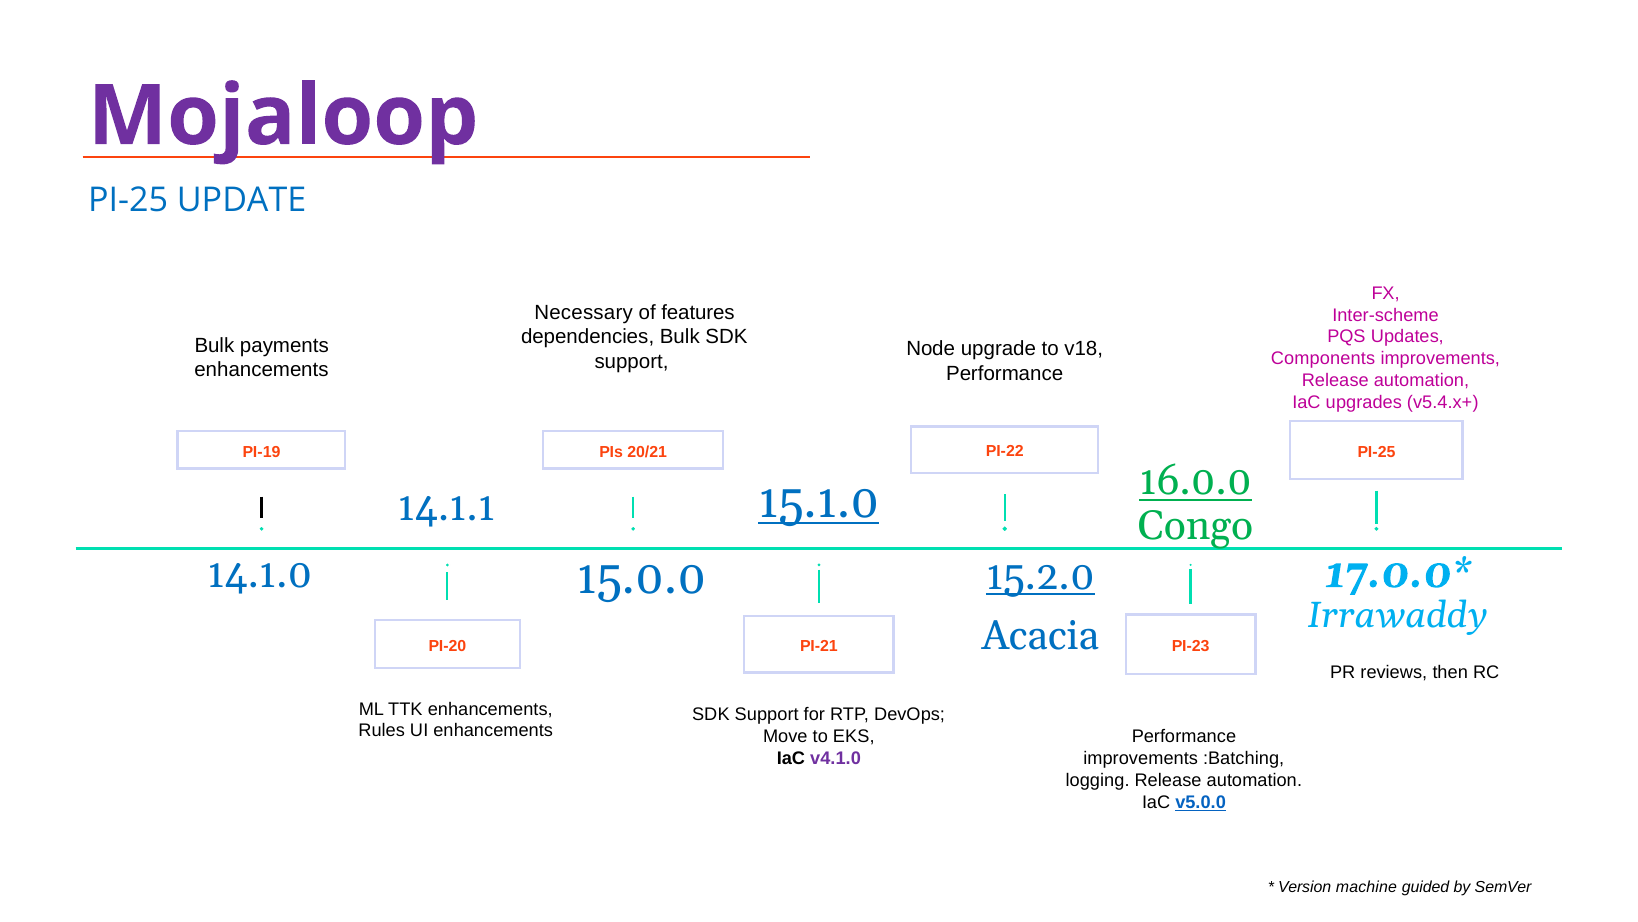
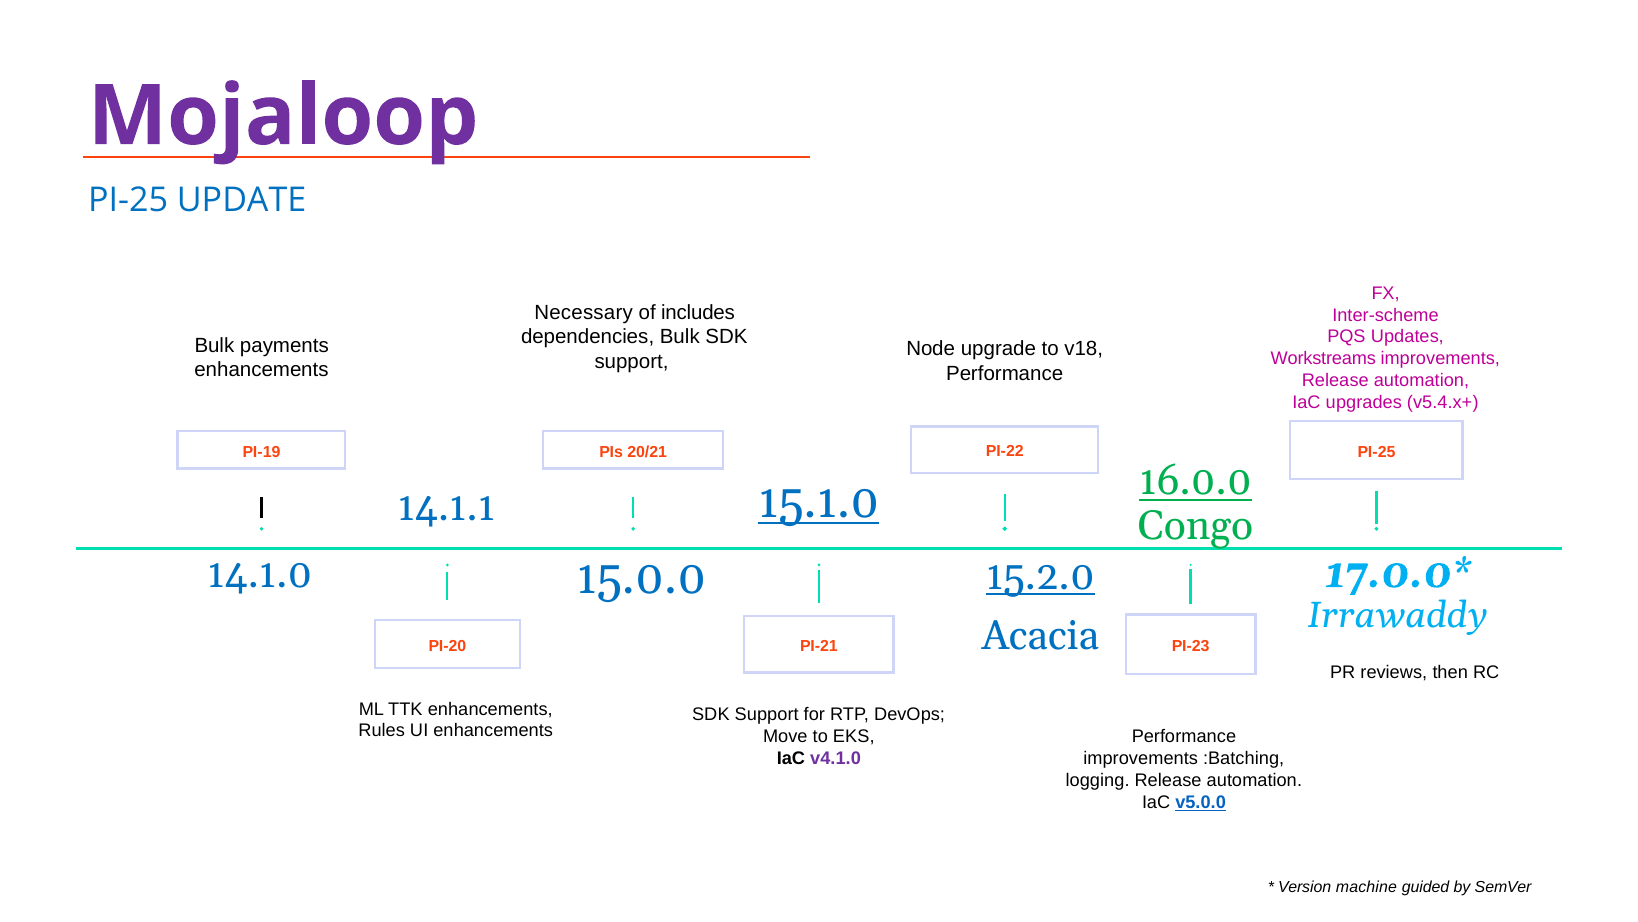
features: features -> includes (698, 312)
Components: Components -> Workstreams (1323, 359)
